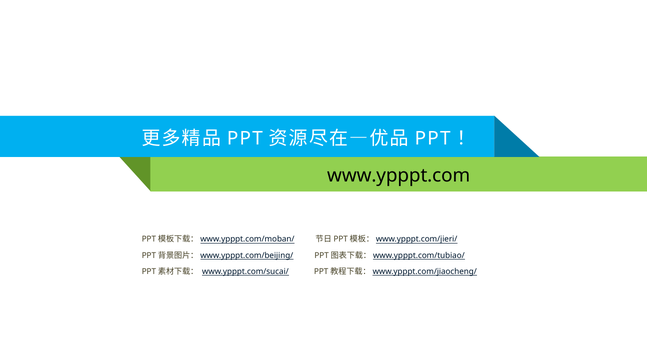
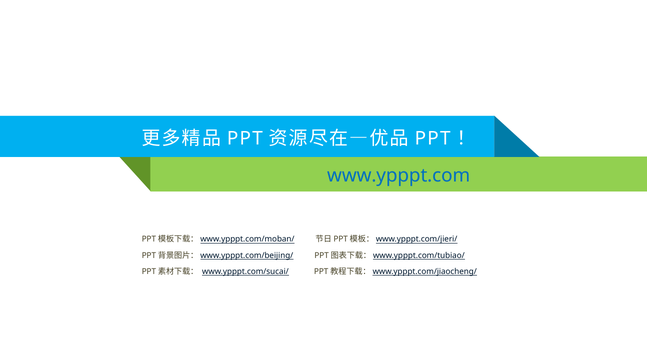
www.ypppt.com colour: black -> blue (399, 175)
